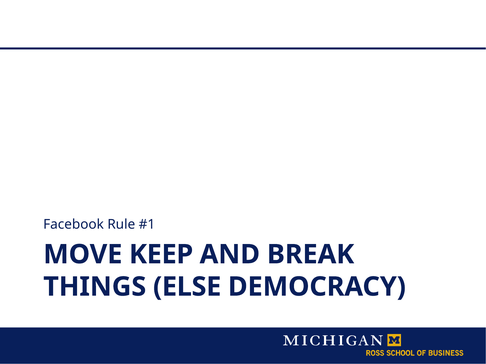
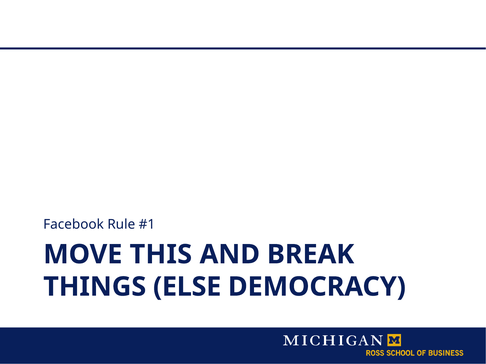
KEEP: KEEP -> THIS (161, 255)
